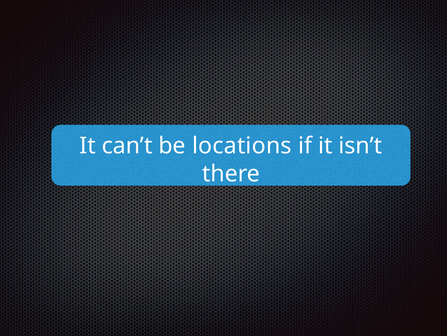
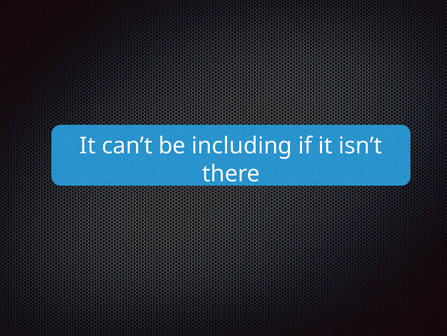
locations: locations -> including (242, 146)
